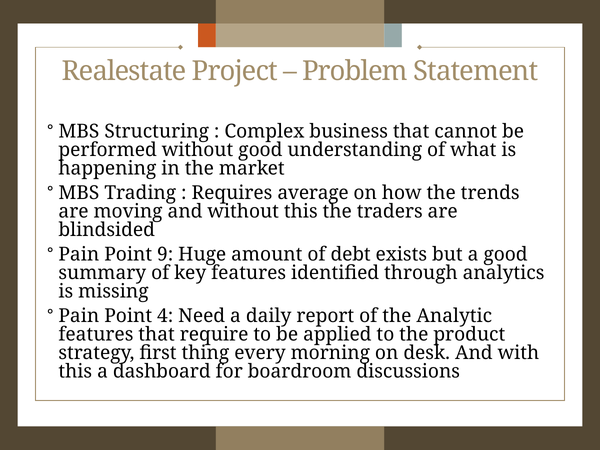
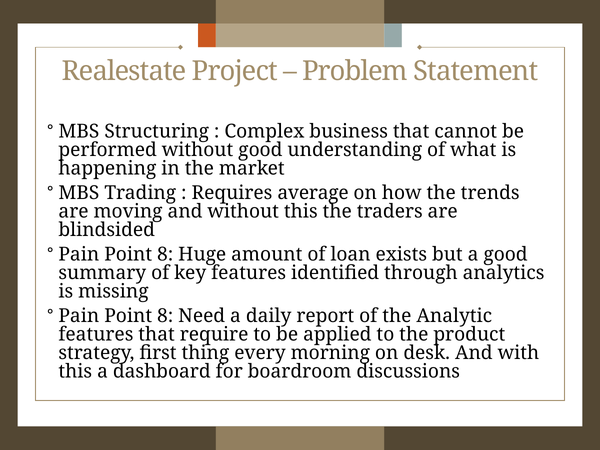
9: 9 -> 8 (165, 254)
debt: debt -> loan (351, 254)
4: 4 -> 8 (165, 316)
